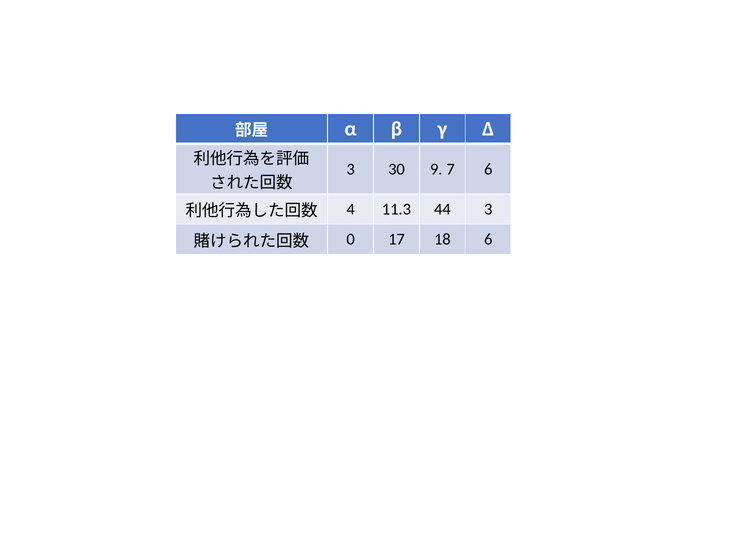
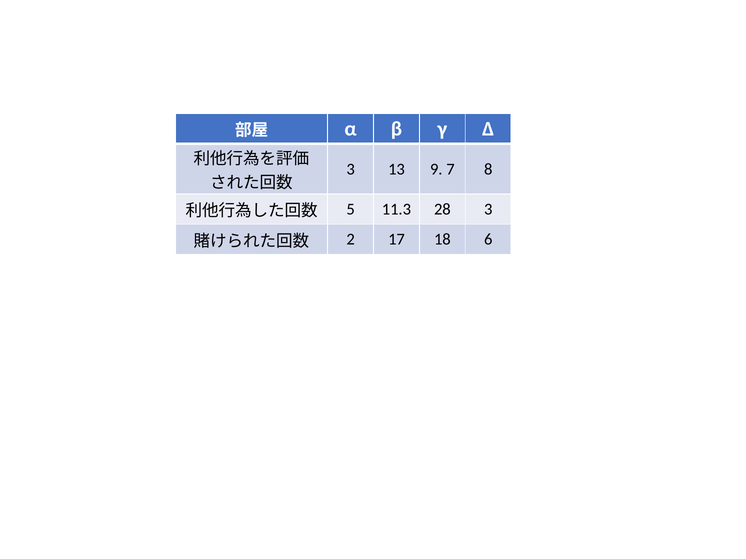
30: 30 -> 13 (396, 169)
7 6: 6 -> 8 (488, 169)
4: 4 -> 5 (351, 209)
44: 44 -> 28 (442, 209)
0: 0 -> 2 (351, 240)
